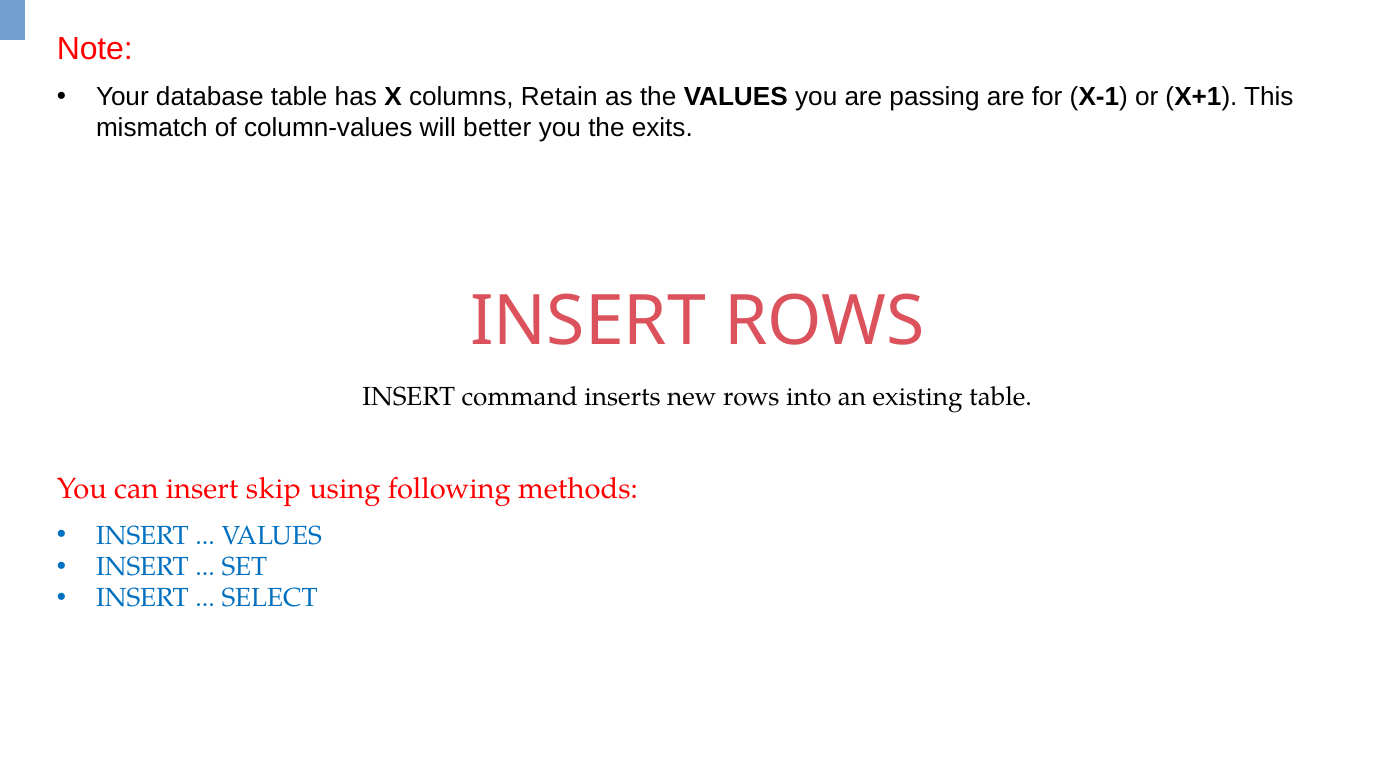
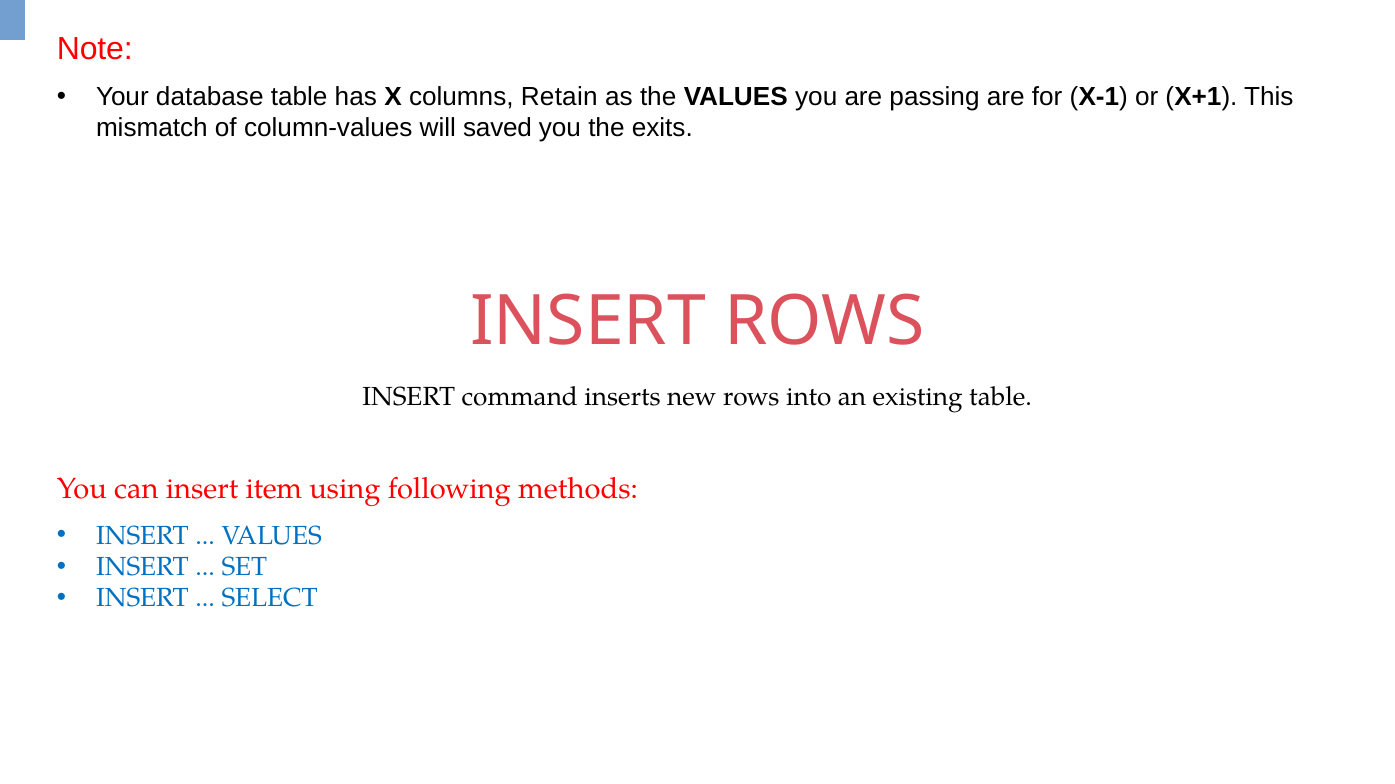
better: better -> saved (498, 128)
skip: skip -> item (274, 489)
